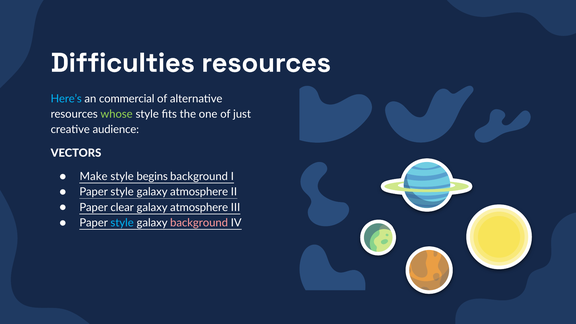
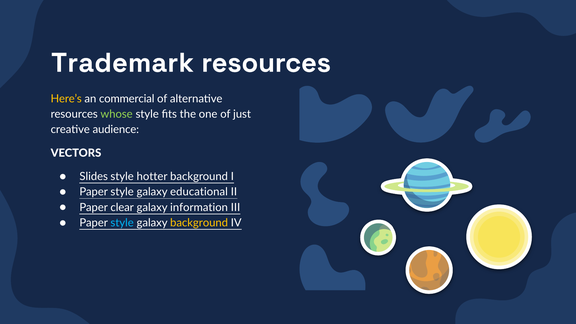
Difficulties: Difficulties -> Trademark (123, 63)
Here’s colour: light blue -> yellow (66, 99)
Make: Make -> Slides (94, 177)
begins: begins -> hotter (152, 177)
style galaxy atmosphere: atmosphere -> educational (199, 192)
atmosphere: atmosphere -> information (199, 207)
background colour: pink -> yellow (199, 223)
